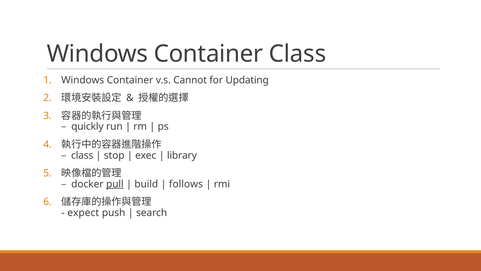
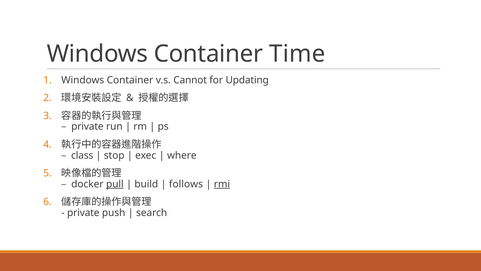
Container Class: Class -> Time (297, 54)
quickly: quickly -> private (87, 126)
library: library -> where (182, 155)
rmi underline: none -> present (222, 184)
expect: expect -> private (83, 212)
